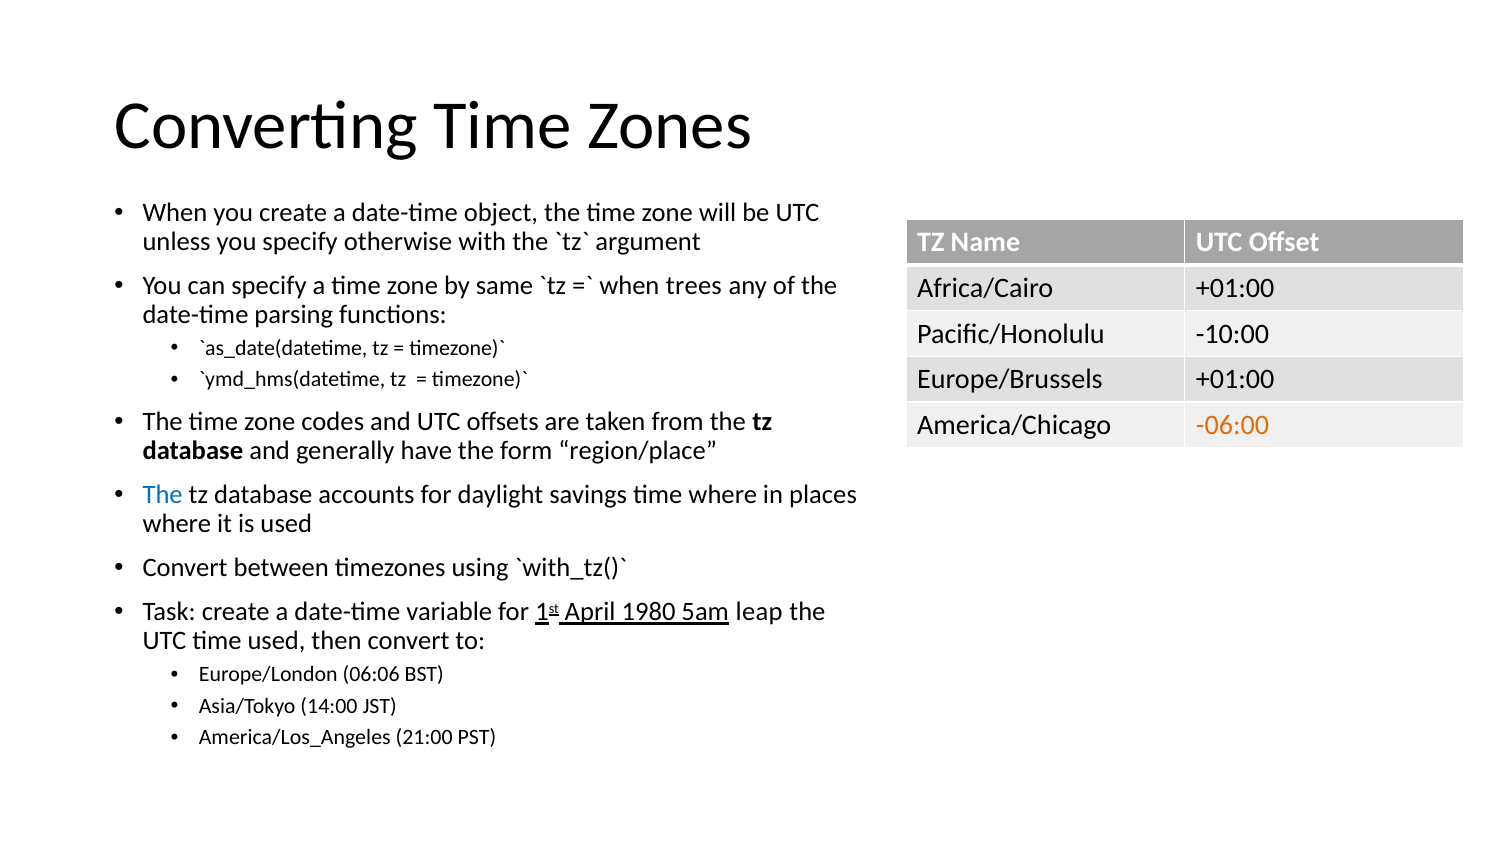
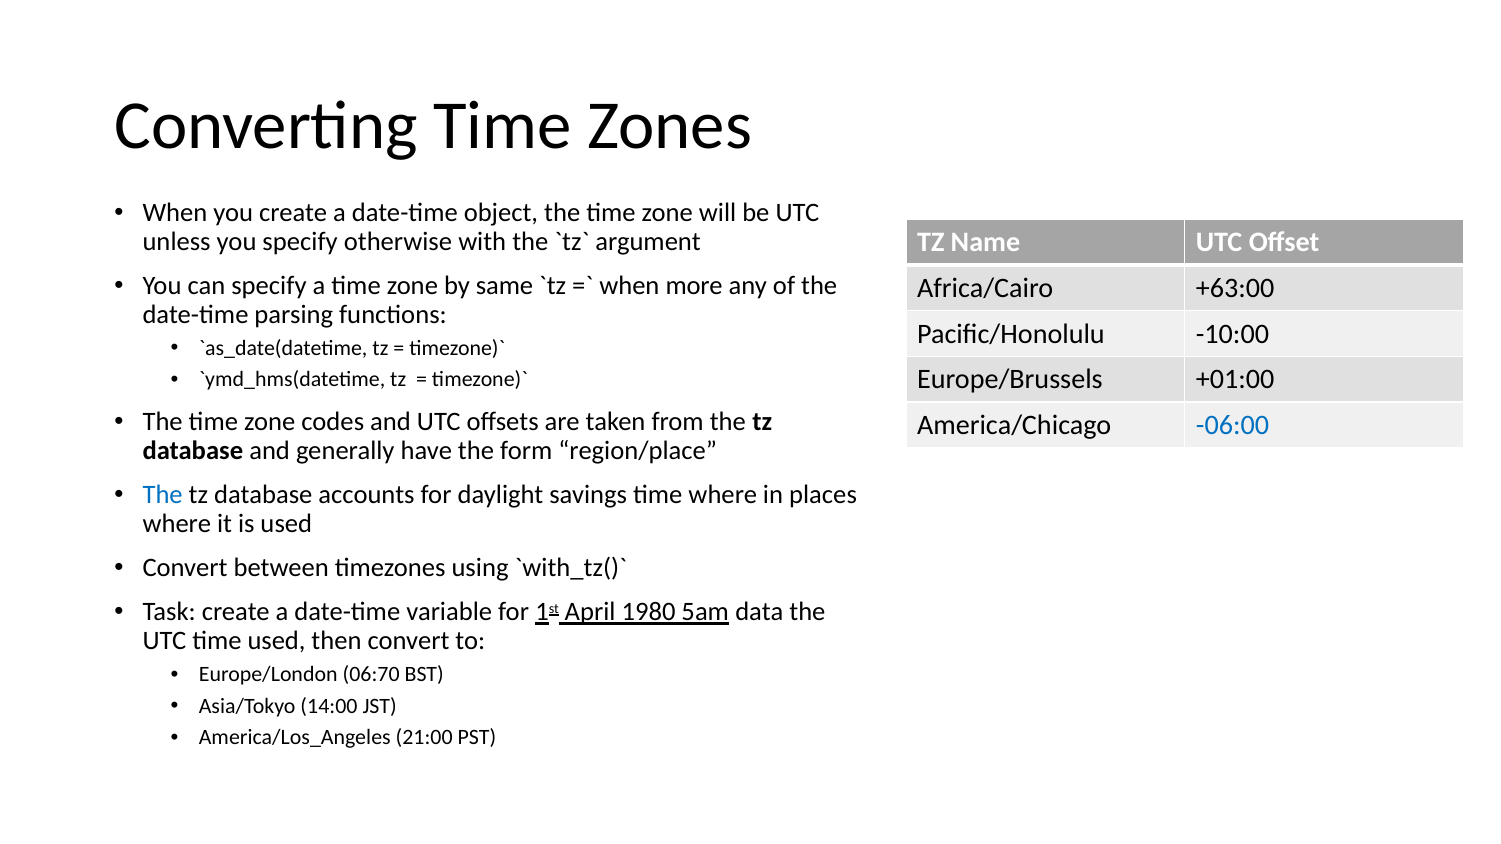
trees: trees -> more (694, 286)
Africa/Cairo +01:00: +01:00 -> +63:00 (1235, 288)
-06:00 colour: orange -> blue (1232, 425)
leap: leap -> data (759, 612)
06:06: 06:06 -> 06:70 (371, 675)
